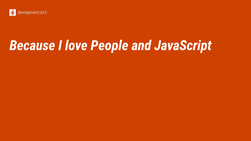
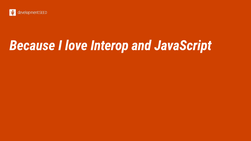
People: People -> Interop (110, 46)
